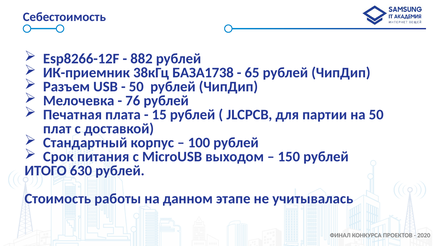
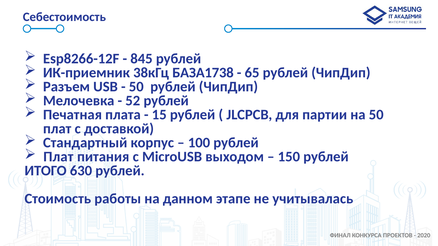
882: 882 -> 845 (141, 59)
76: 76 -> 52 (133, 101)
Срок: Срок -> Плат (58, 157)
